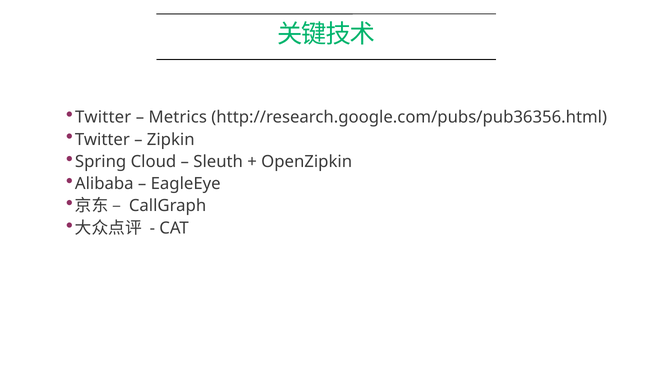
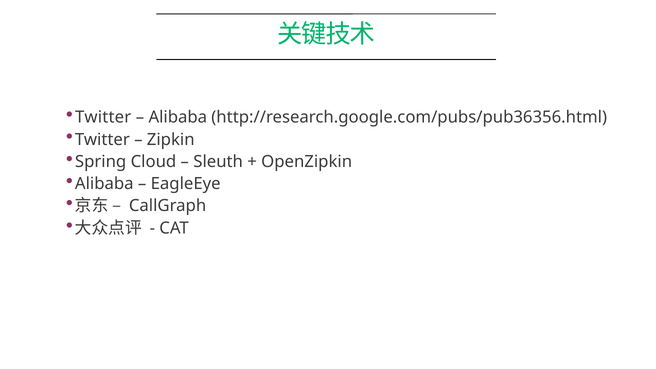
Metrics: Metrics -> Alibaba (178, 117)
